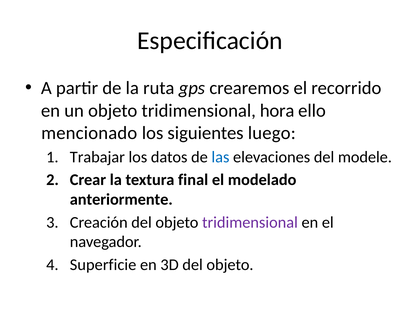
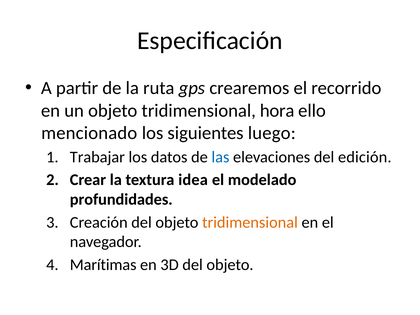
modele: modele -> edición (365, 157)
final: final -> idea (193, 180)
anteriormente: anteriormente -> profundidades (121, 199)
tridimensional colour: purple -> orange (250, 222)
Superficie: Superficie -> Marítimas (103, 265)
